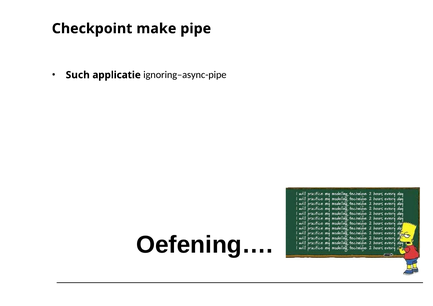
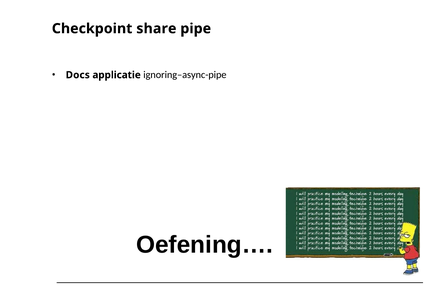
make: make -> share (156, 29)
Such: Such -> Docs (78, 75)
